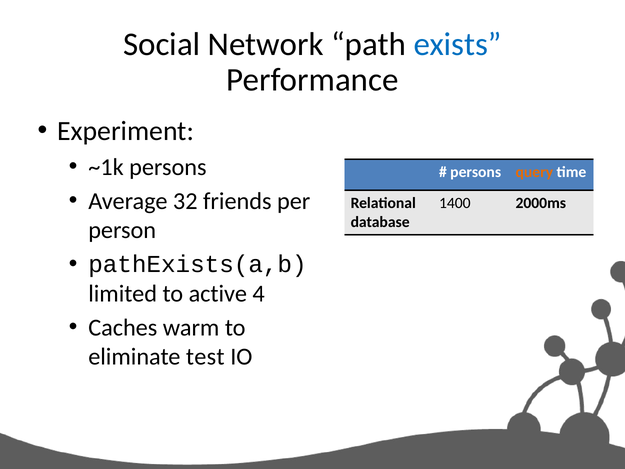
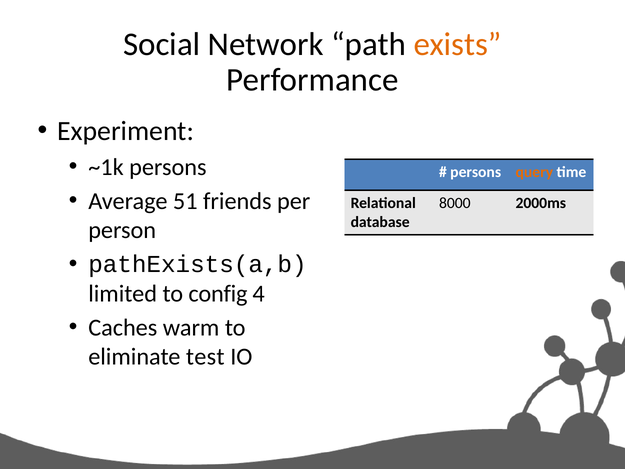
exists colour: blue -> orange (458, 44)
32: 32 -> 51 (185, 201)
1400: 1400 -> 8000 (455, 203)
active: active -> config (218, 293)
